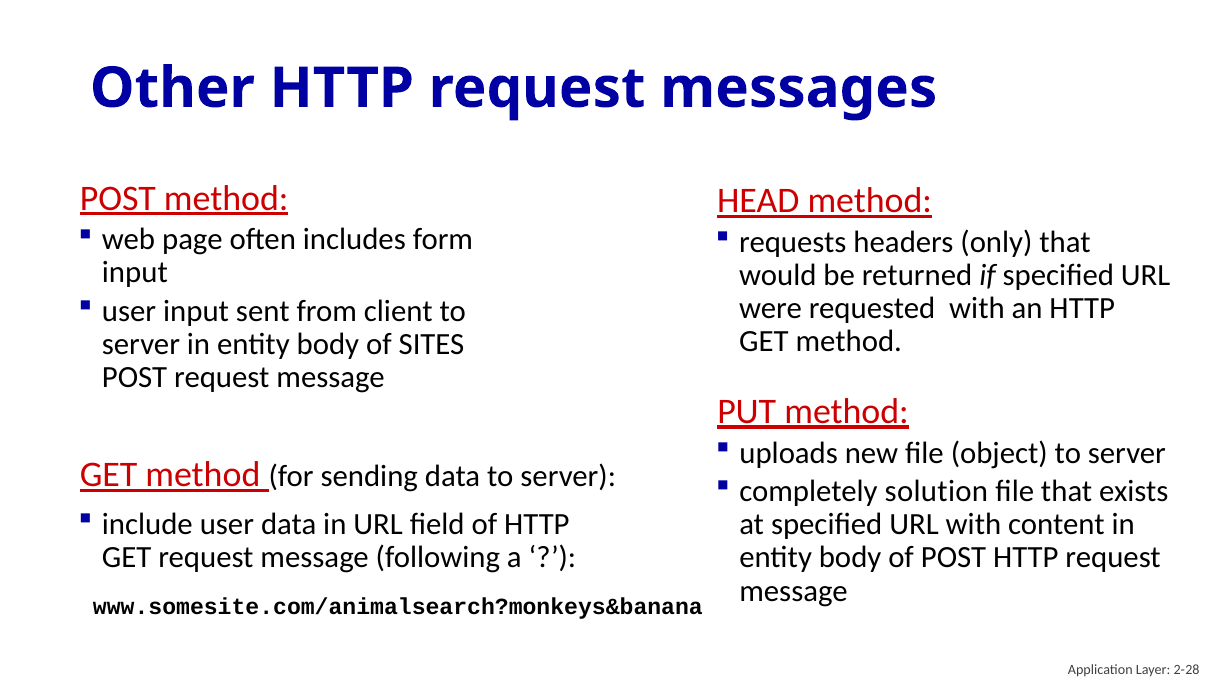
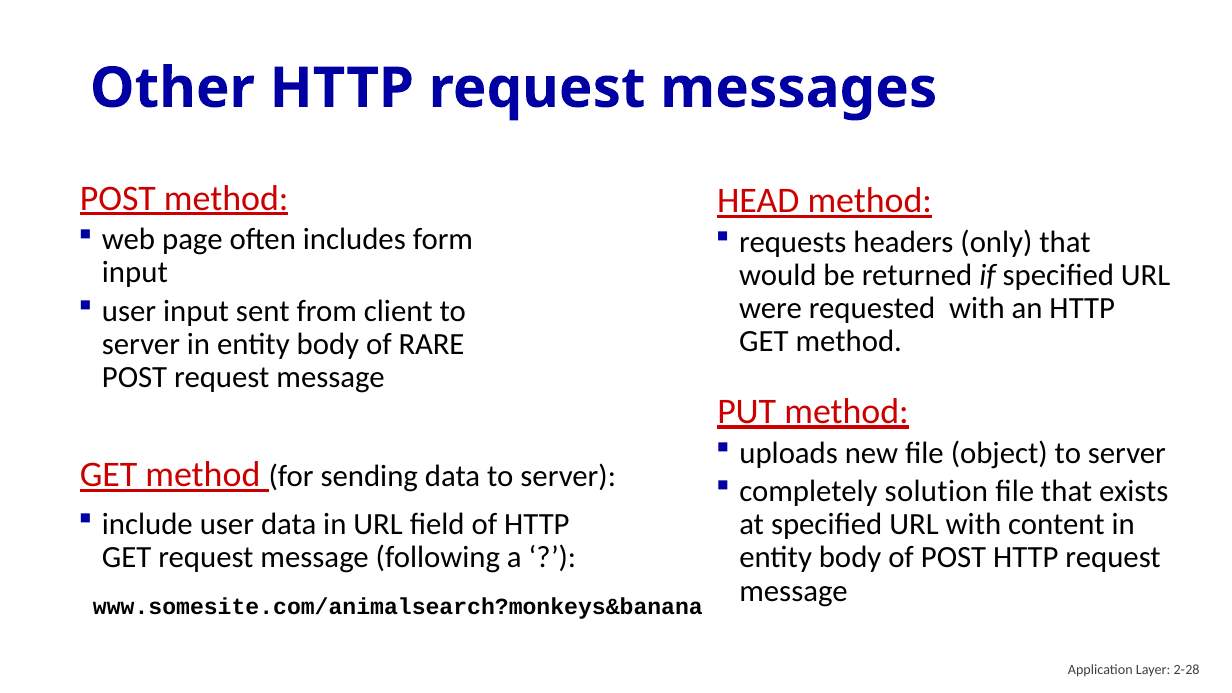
SITES: SITES -> RARE (432, 344)
